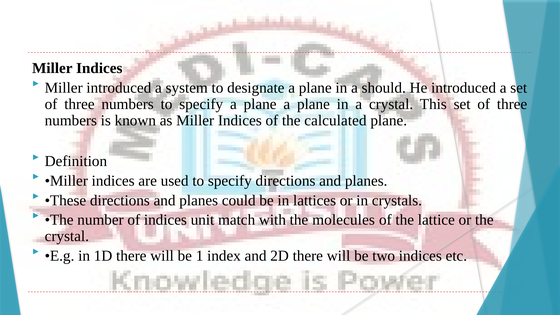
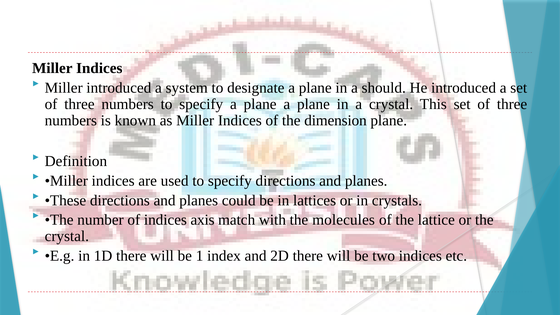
calculated: calculated -> dimension (336, 120)
unit: unit -> axis (203, 220)
